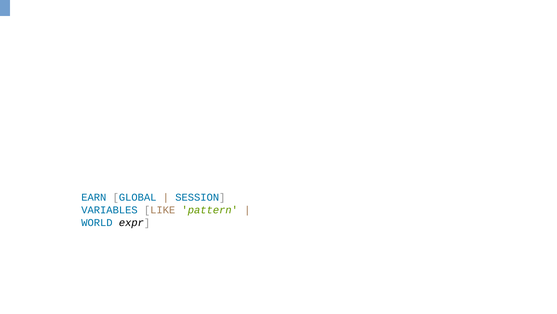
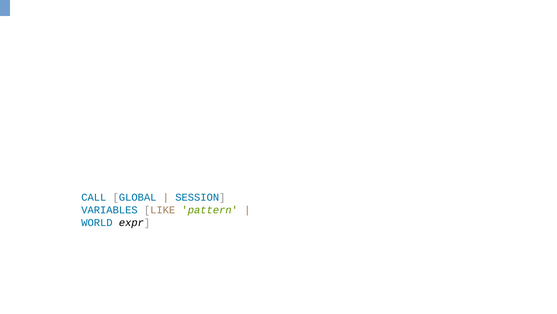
EARN: EARN -> CALL (94, 197)
